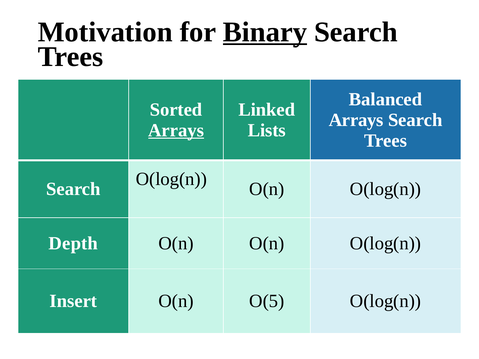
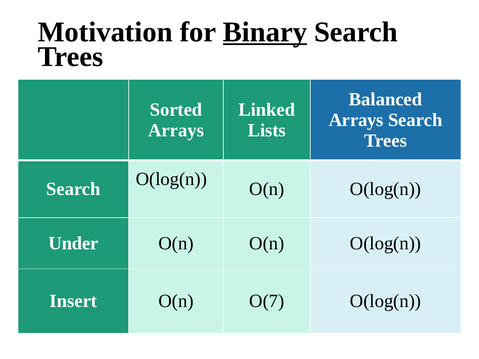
Arrays underline: present -> none (176, 130)
Depth: Depth -> Under (73, 244)
O(5: O(5 -> O(7 (267, 301)
